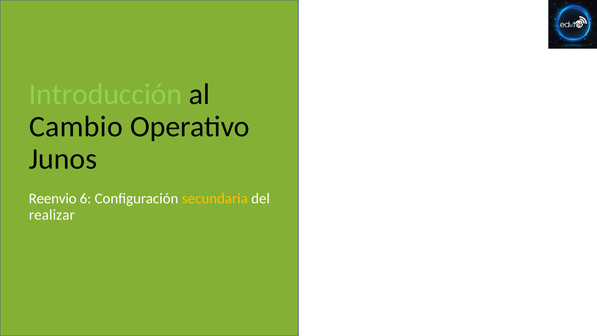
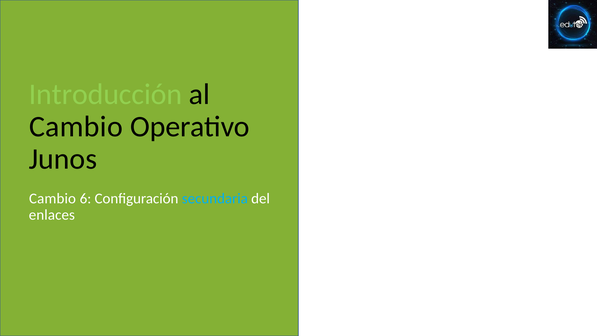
Reenvio: Reenvio -> Cambio (52, 199)
secundaria colour: yellow -> light blue (215, 199)
realizar: realizar -> enlaces (52, 215)
